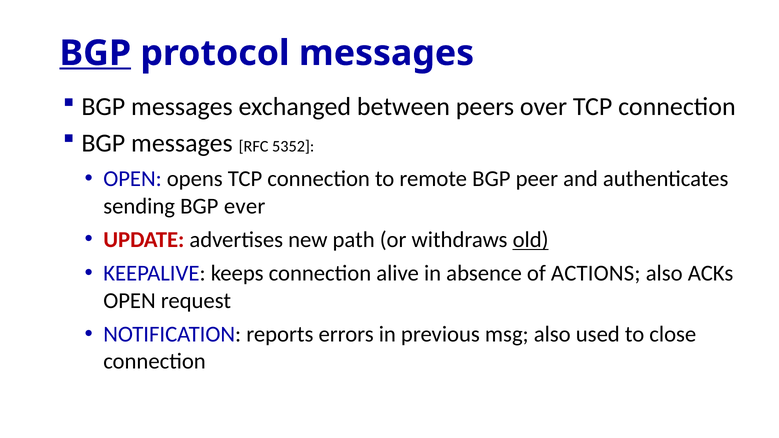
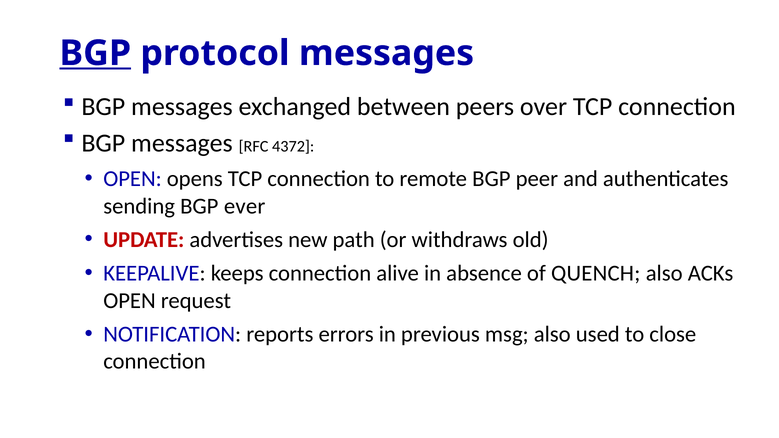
5352: 5352 -> 4372 (293, 146)
old underline: present -> none (531, 240)
ACTIONS: ACTIONS -> QUENCH (596, 274)
